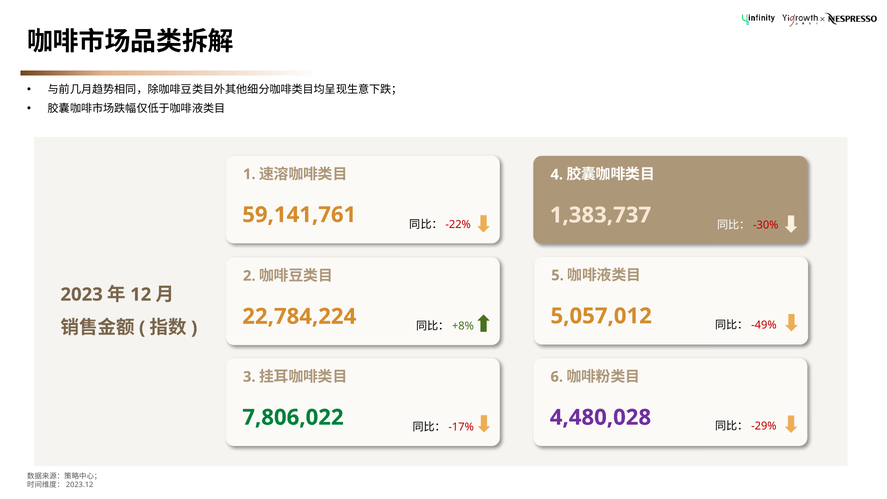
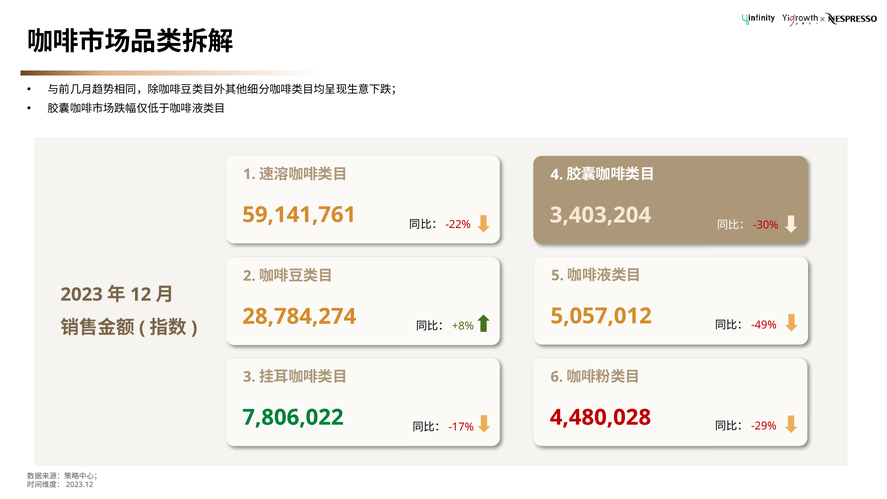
1,383,737: 1,383,737 -> 3,403,204 (600, 215)
22,784,224: 22,784,224 -> 28,784,274 (299, 316)
4,480,028 colour: purple -> red (600, 417)
